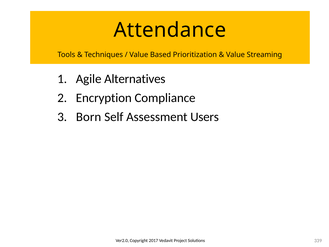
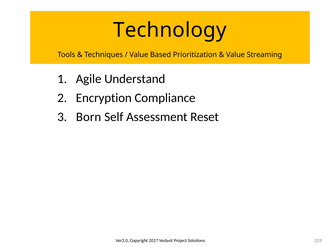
Attendance: Attendance -> Technology (170, 30)
Alternatives: Alternatives -> Understand (135, 79)
Users: Users -> Reset (205, 117)
